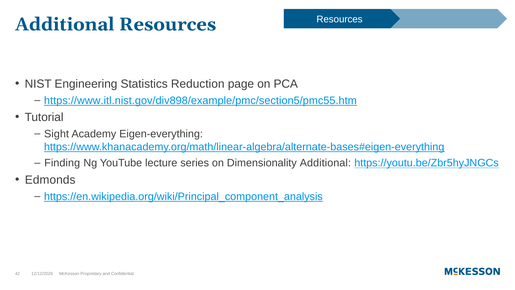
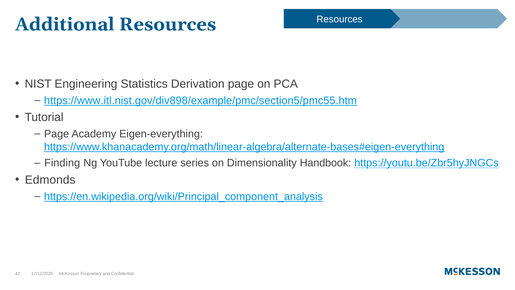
Reduction: Reduction -> Derivation (198, 84)
Sight: Sight -> Page (57, 134)
Dimensionality Additional: Additional -> Handbook (325, 163)
